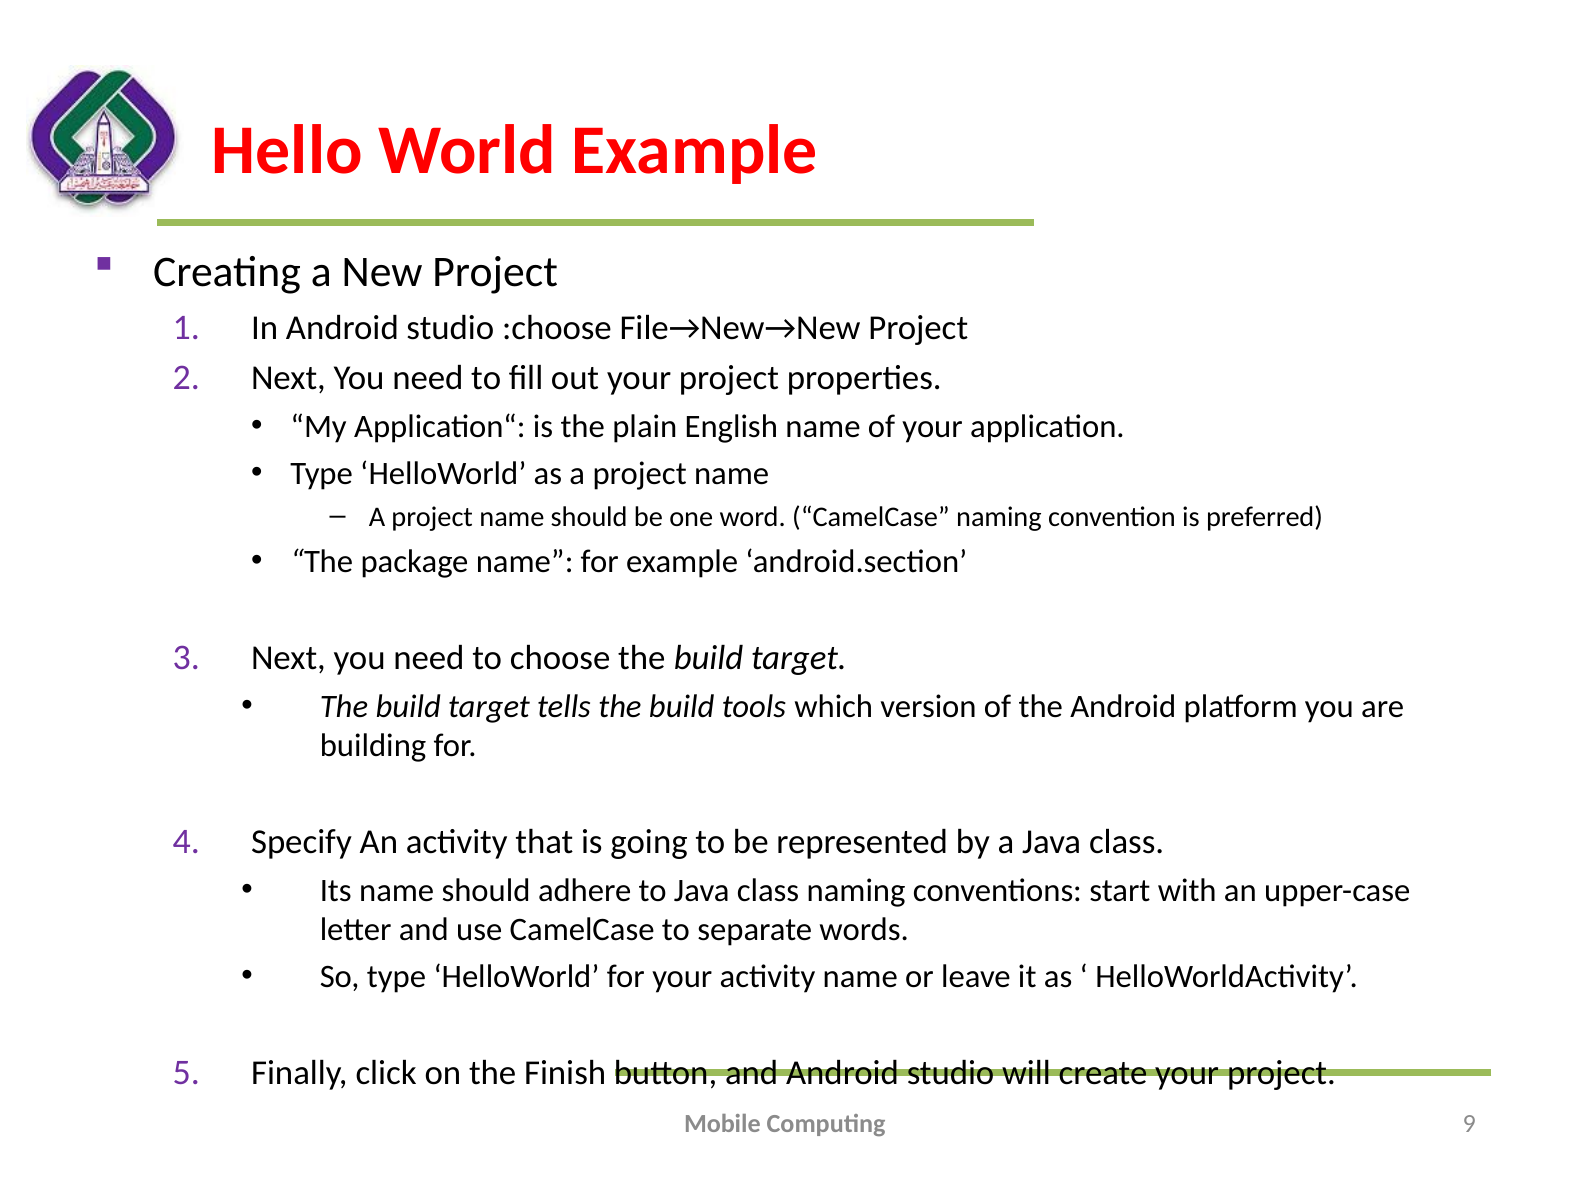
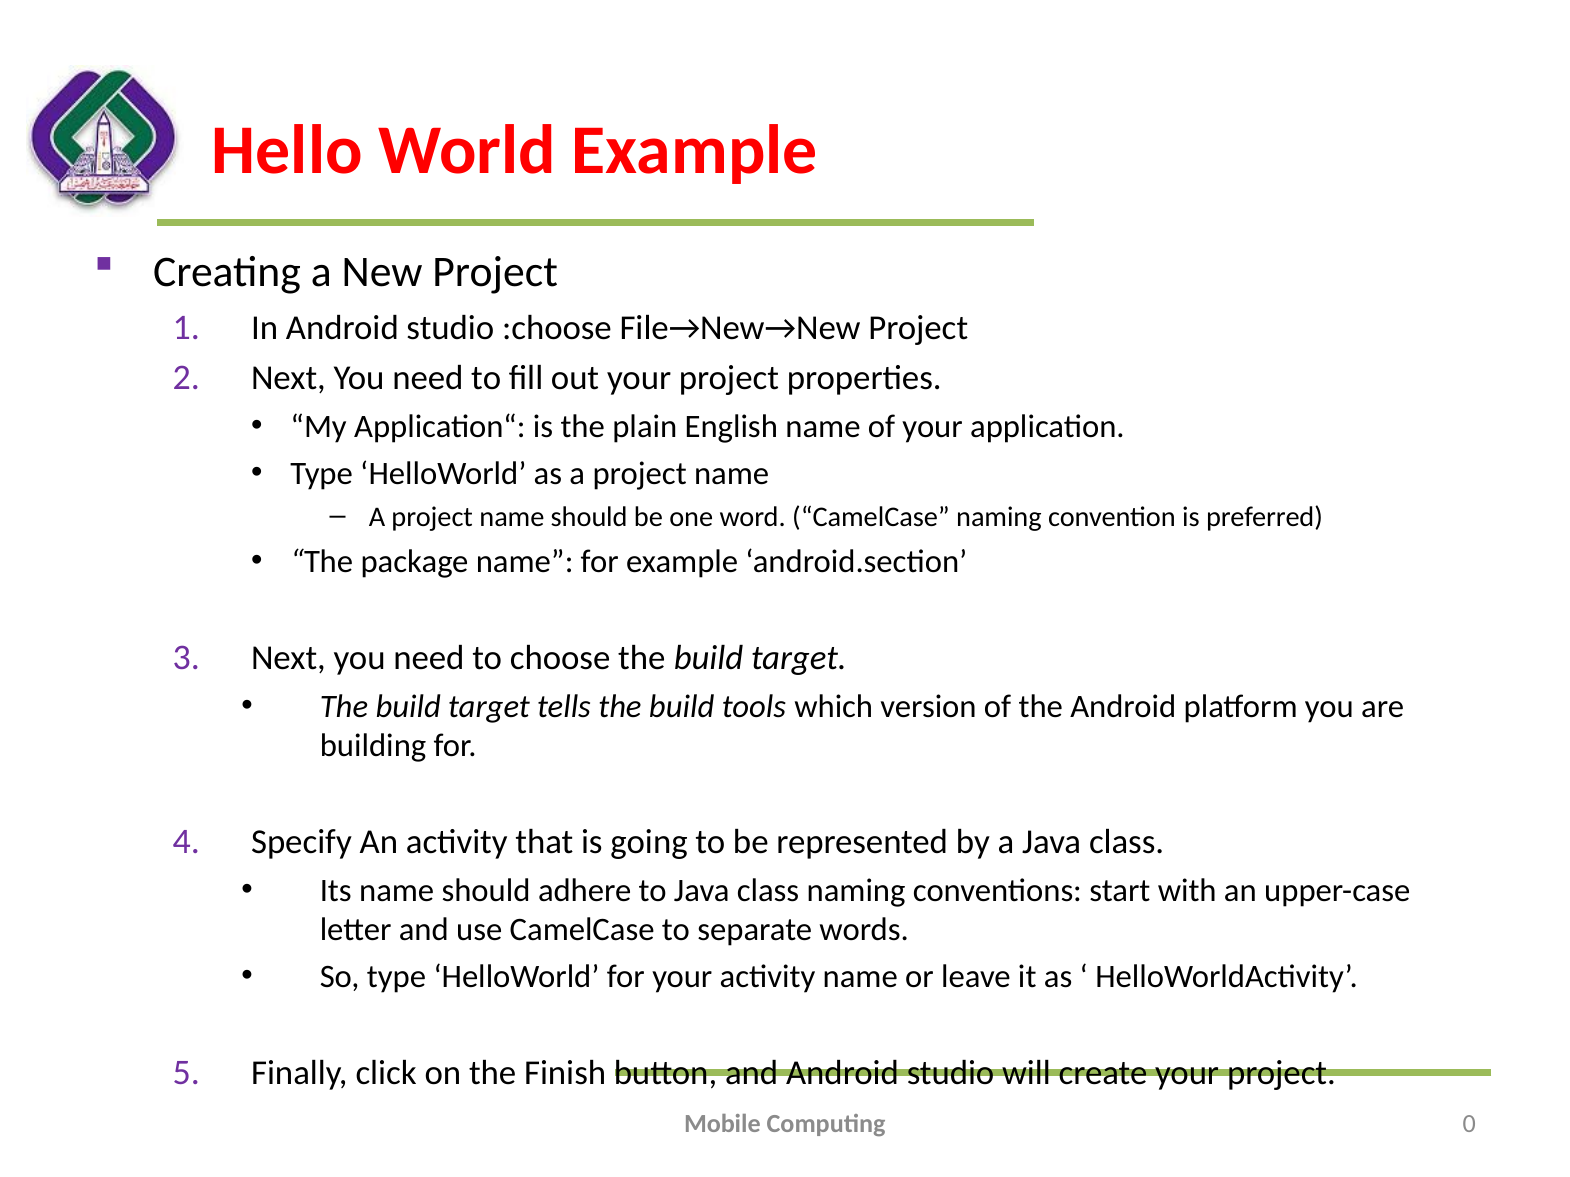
9: 9 -> 0 (1469, 1124)
